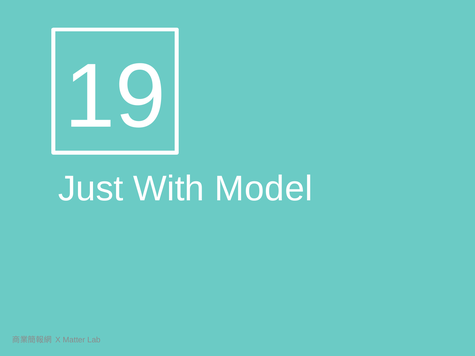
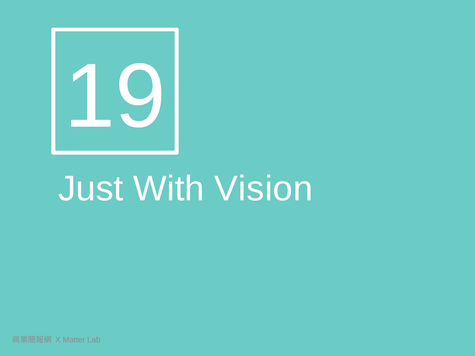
Model: Model -> Vision (264, 189)
